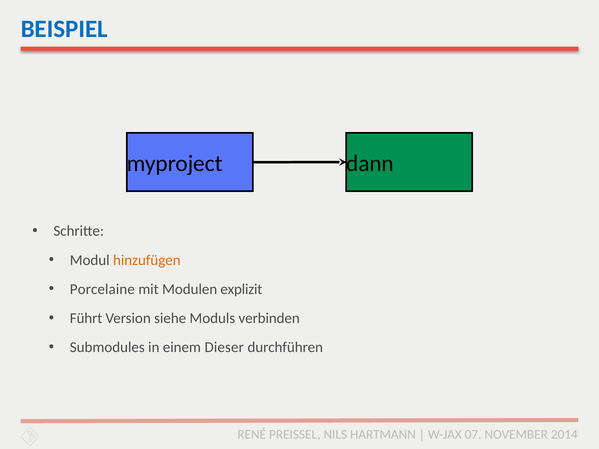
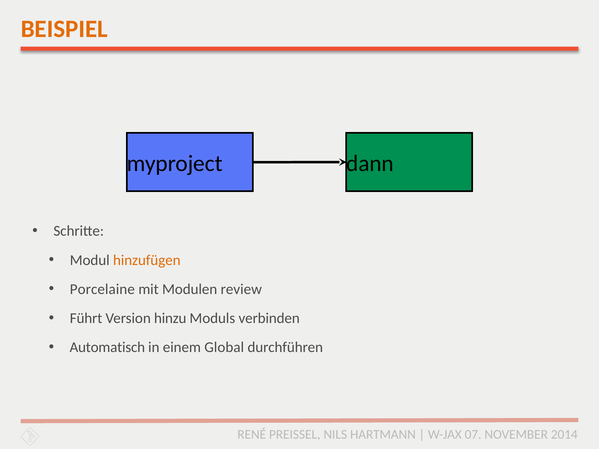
BEISPIEL colour: blue -> orange (64, 29)
explizit: explizit -> review (241, 289)
siehe: siehe -> hinzu (170, 318)
Submodules: Submodules -> Automatisch (107, 347)
Dieser: Dieser -> Global (224, 347)
